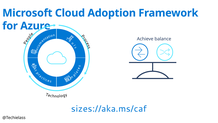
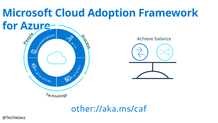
sizes://aka.ms/caf: sizes://aka.ms/caf -> other://aka.ms/caf (109, 108)
